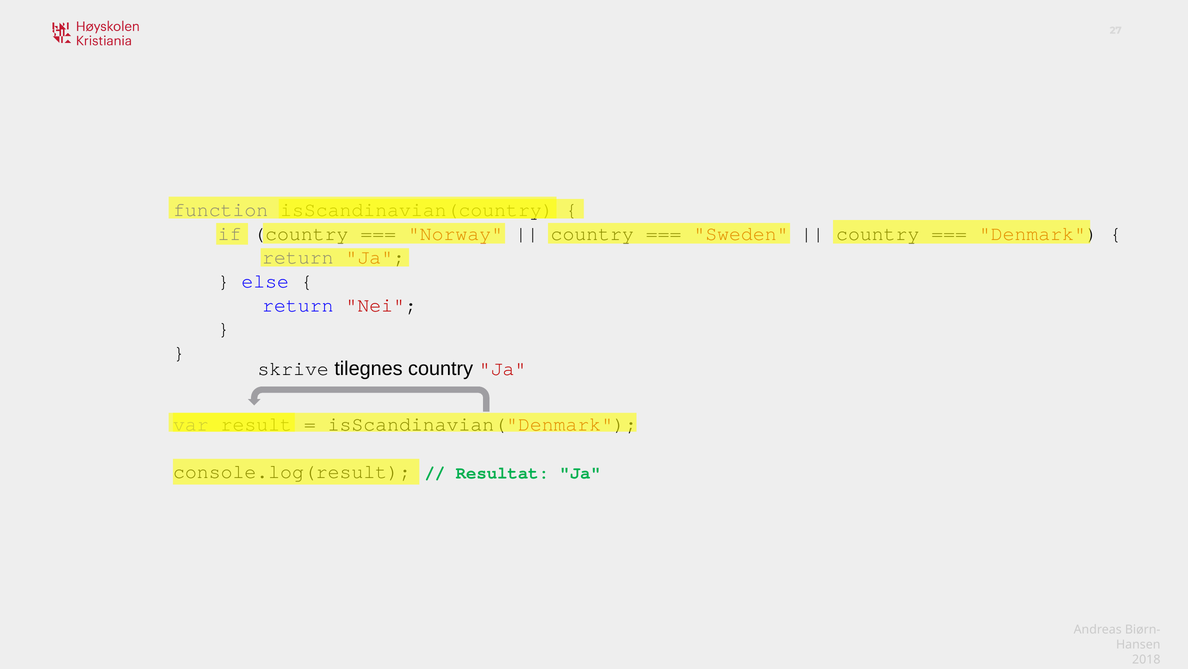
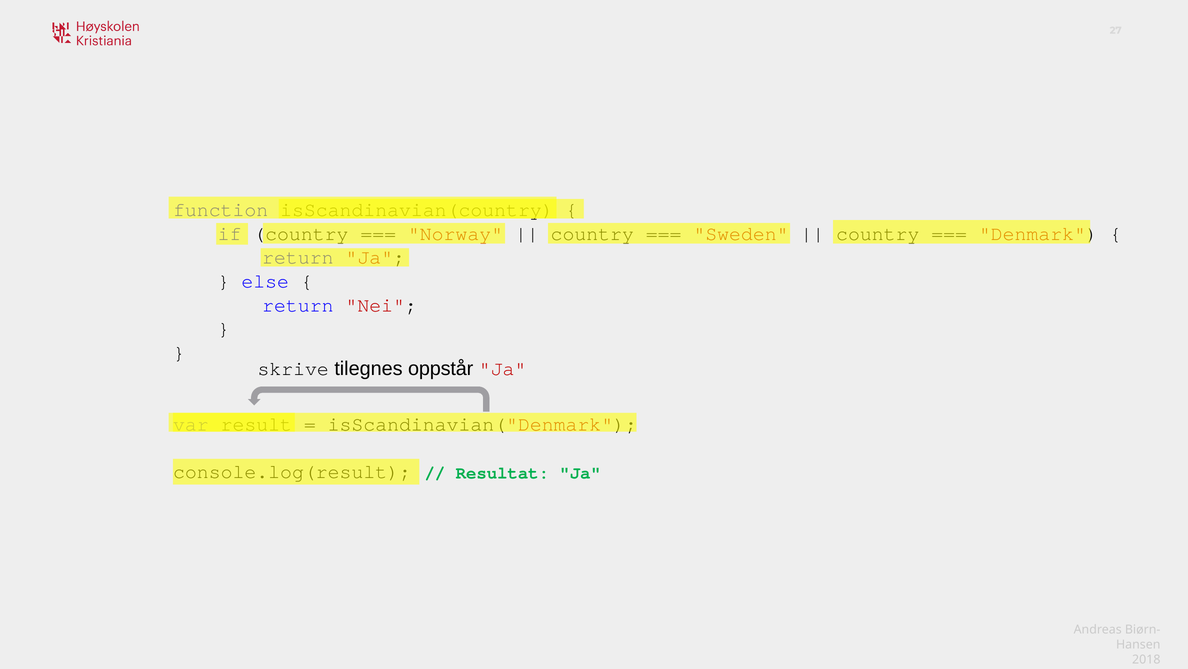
tilegnes country: country -> oppstår (441, 369)
